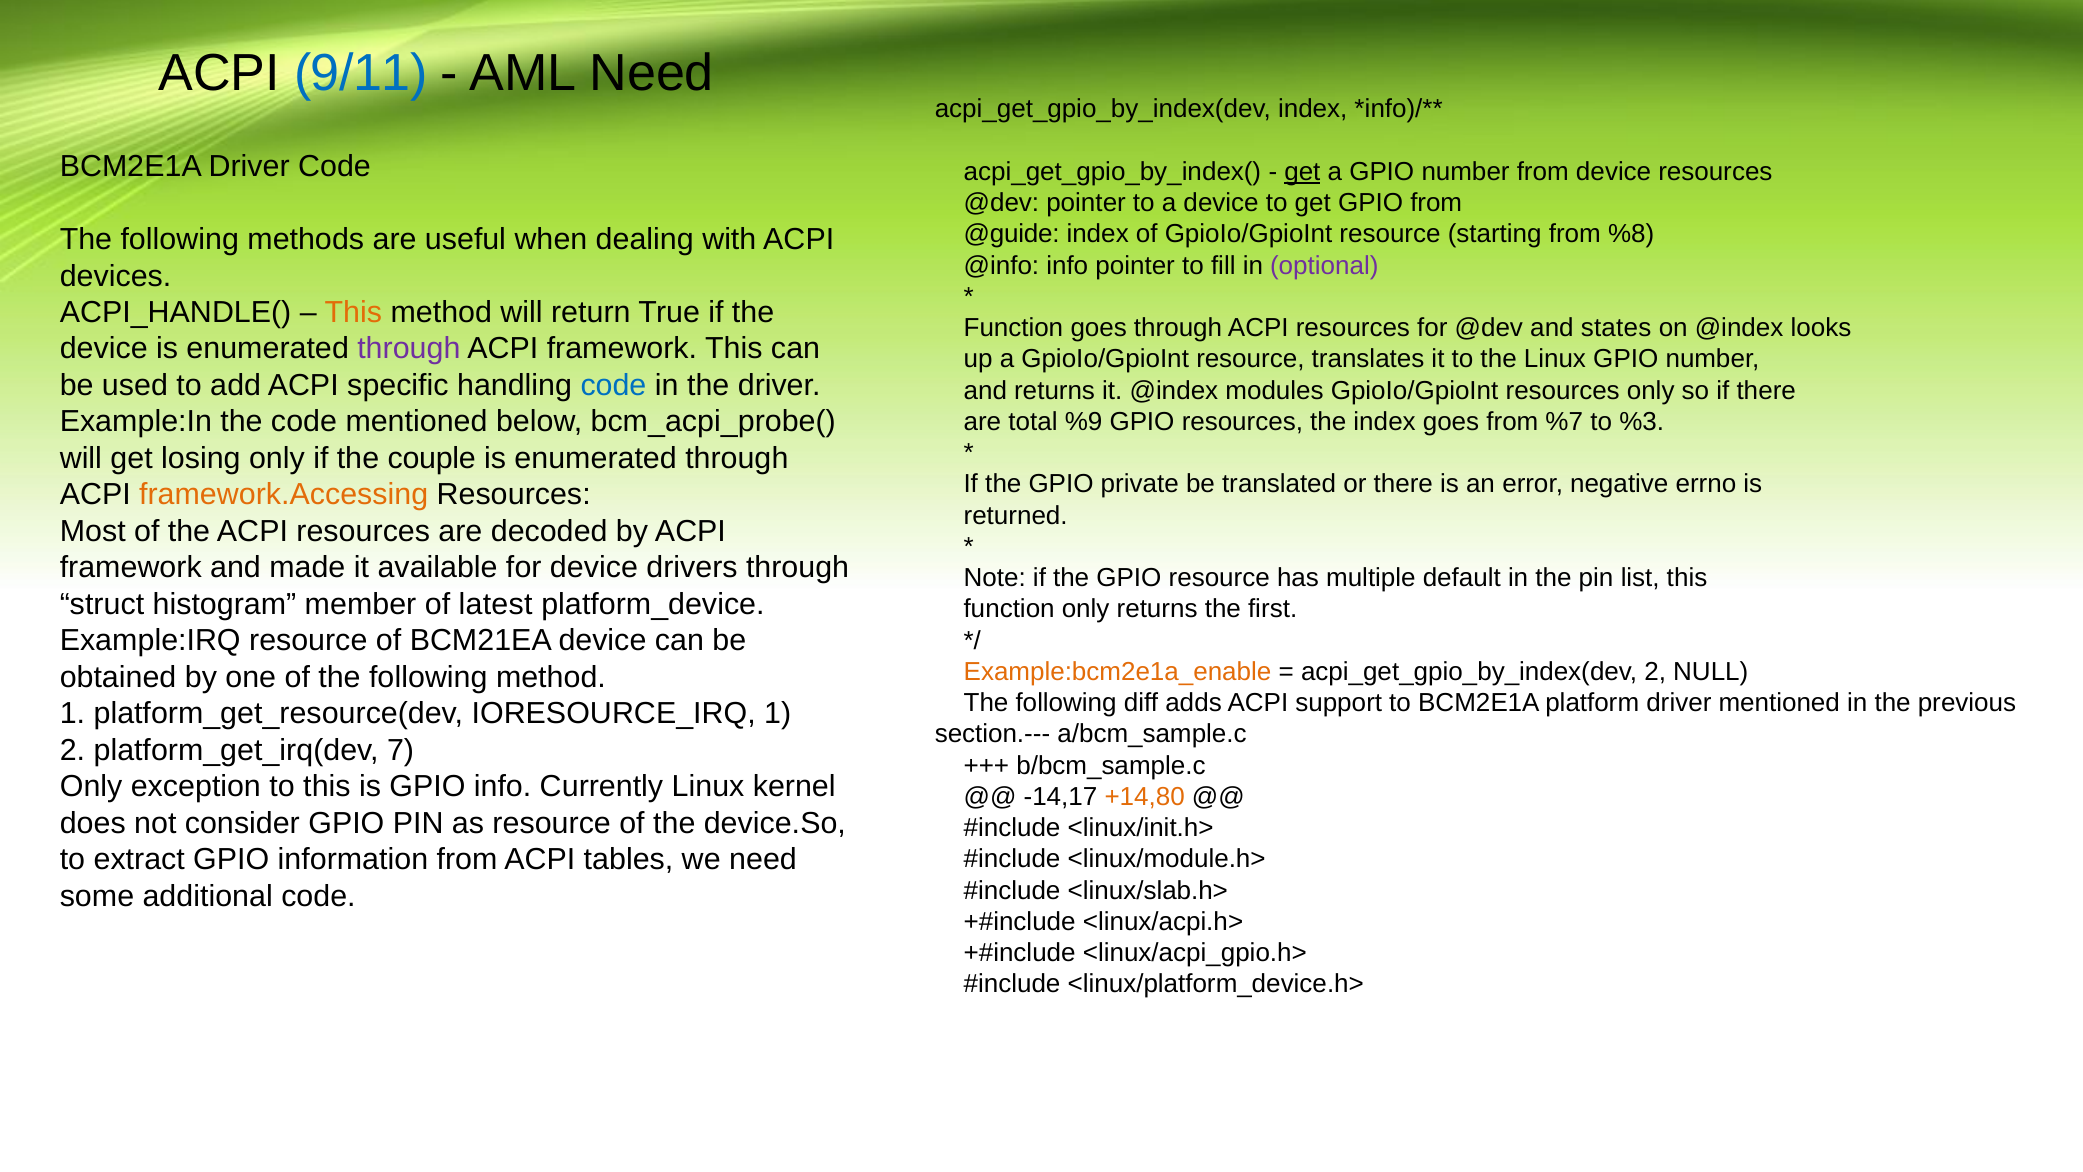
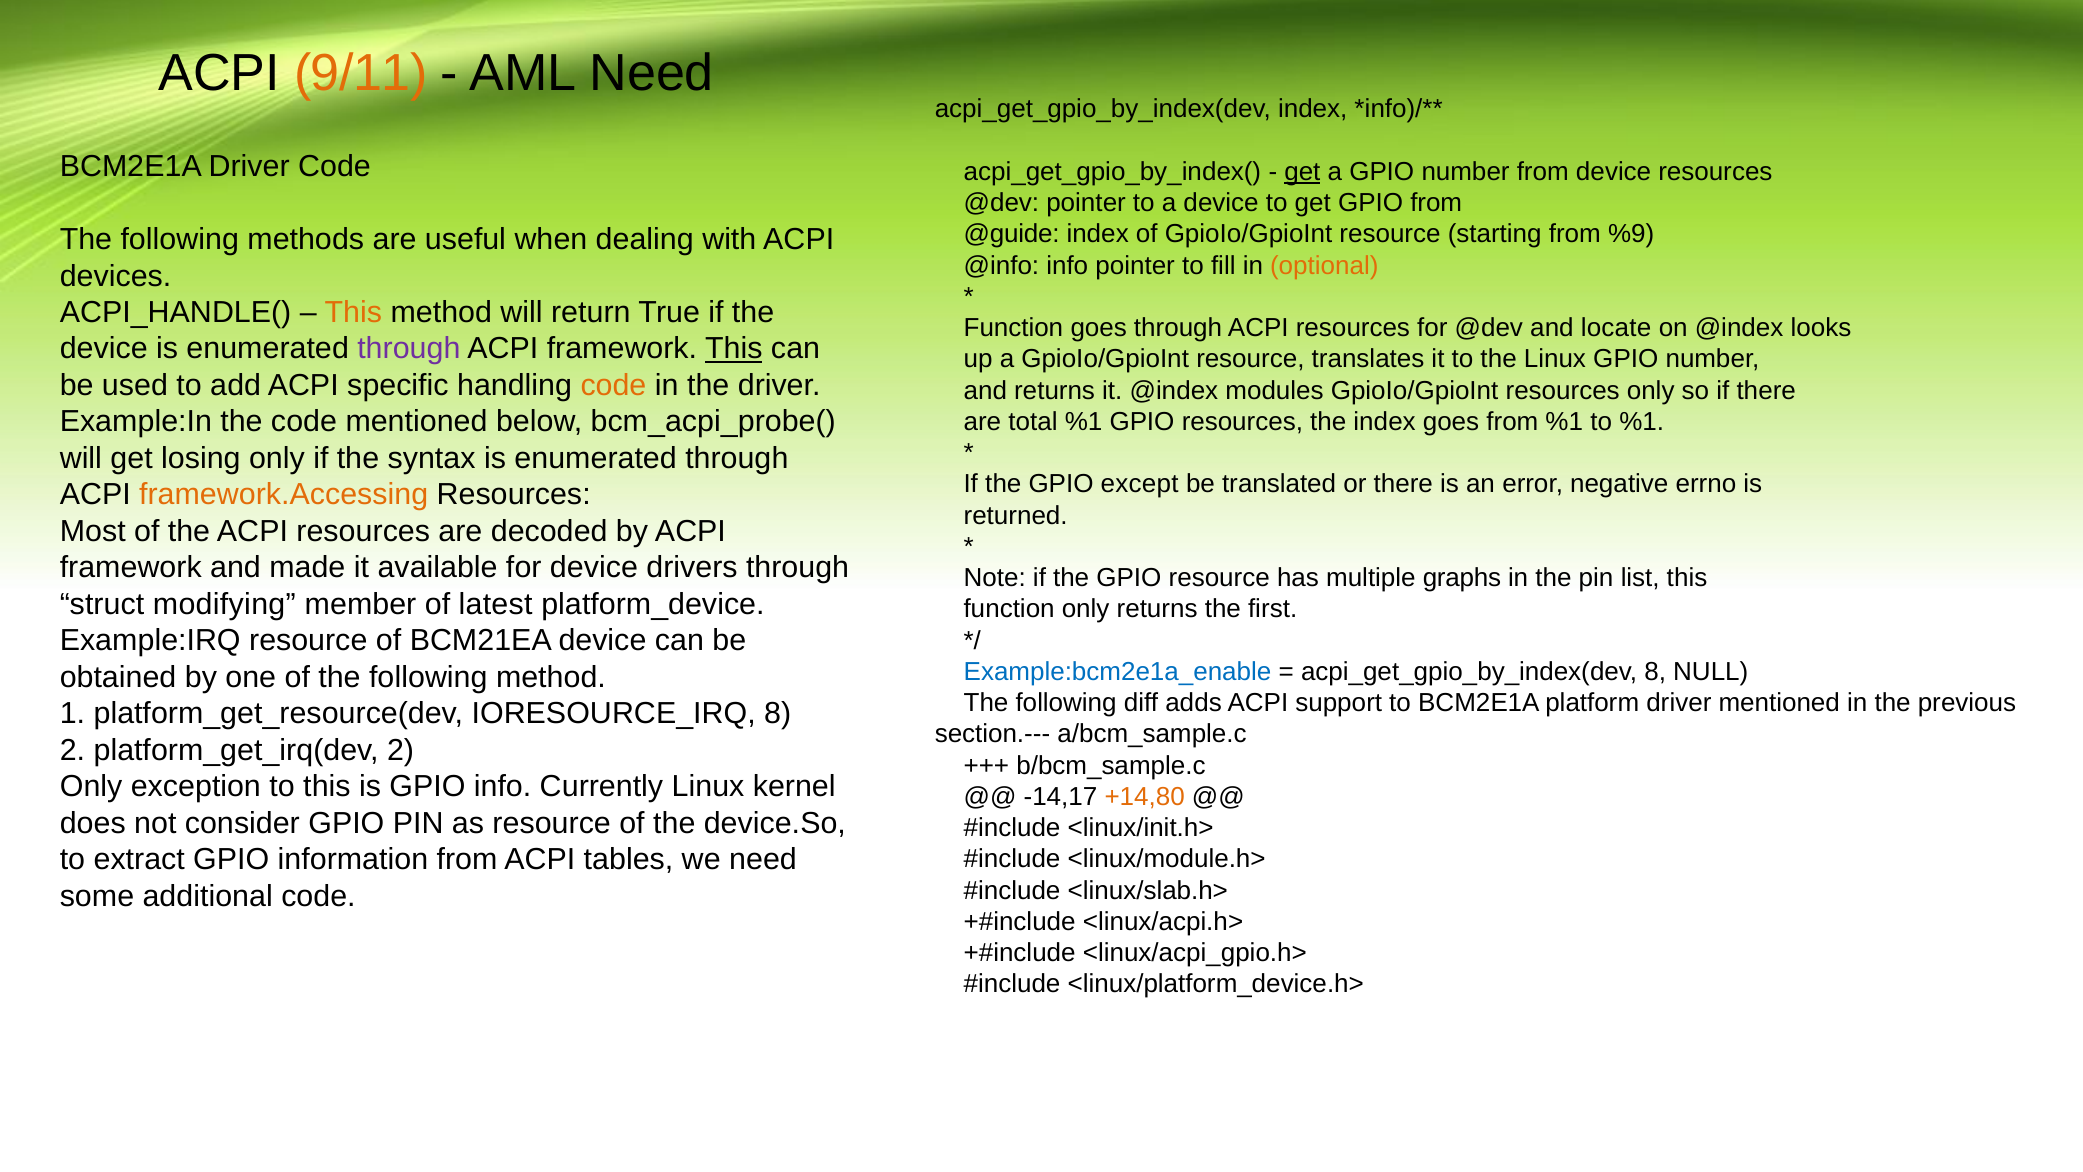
9/11 colour: blue -> orange (361, 73)
%8: %8 -> %9 (1631, 234)
optional colour: purple -> orange (1324, 265)
states: states -> locate (1616, 328)
This underline: none -> present (734, 349)
code colour: blue -> orange (613, 385)
total %9: %9 -> %1 (1084, 422)
from %7: %7 -> %1 (1564, 422)
to %3: %3 -> %1 (1642, 422)
couple: couple -> syntax (432, 458)
private: private -> except (1140, 484)
default: default -> graphs (1462, 578)
histogram: histogram -> modifying (224, 604)
Example:bcm2e1a_enable colour: orange -> blue (1118, 672)
acpi_get_gpio_by_index(dev 2: 2 -> 8 (1655, 672)
IORESOURCE_IRQ 1: 1 -> 8 (778, 714)
platform_get_irq(dev 7: 7 -> 2 (401, 750)
